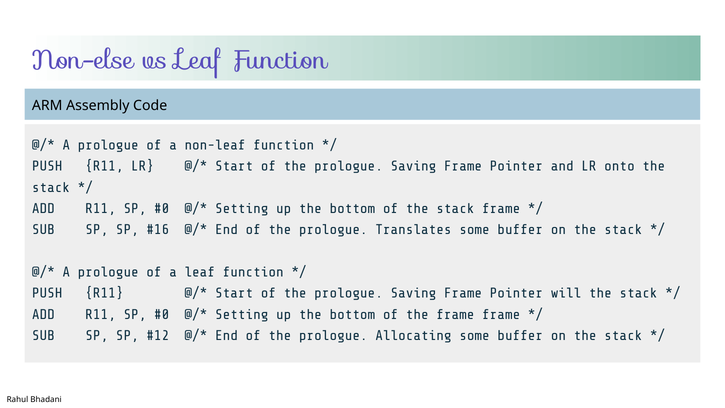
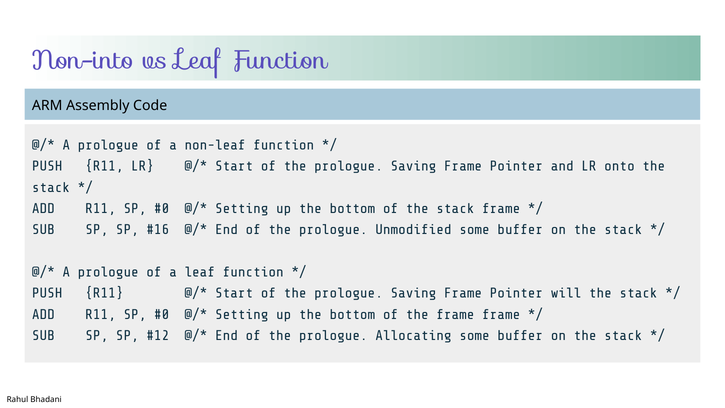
Non-else: Non-else -> Non-into (83, 60)
Translates: Translates -> Unmodified (413, 230)
